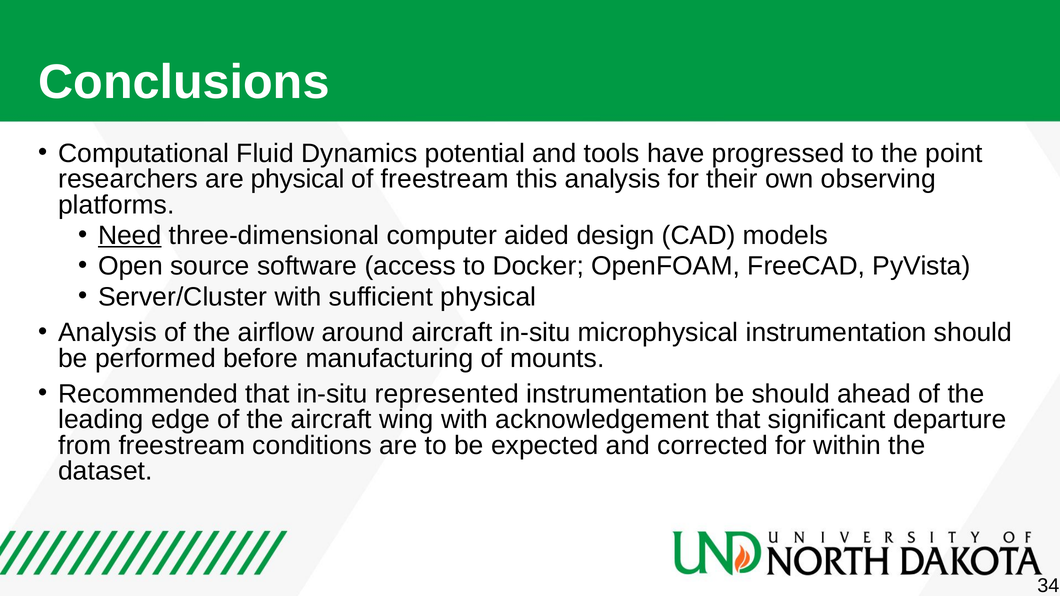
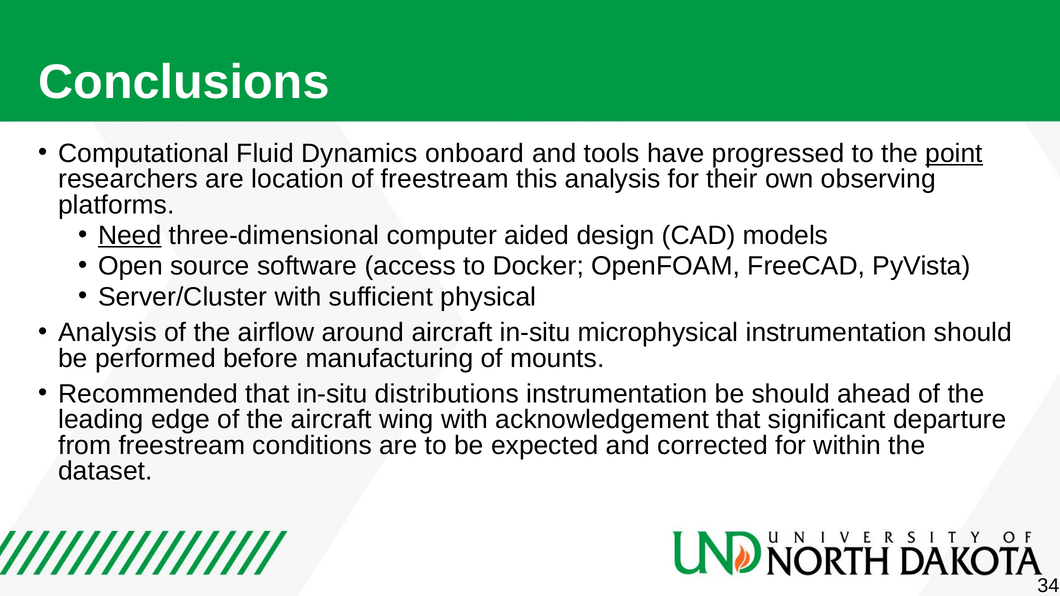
potential: potential -> onboard (475, 153)
point underline: none -> present (954, 153)
are physical: physical -> location (297, 179)
represented: represented -> distributions (447, 394)
